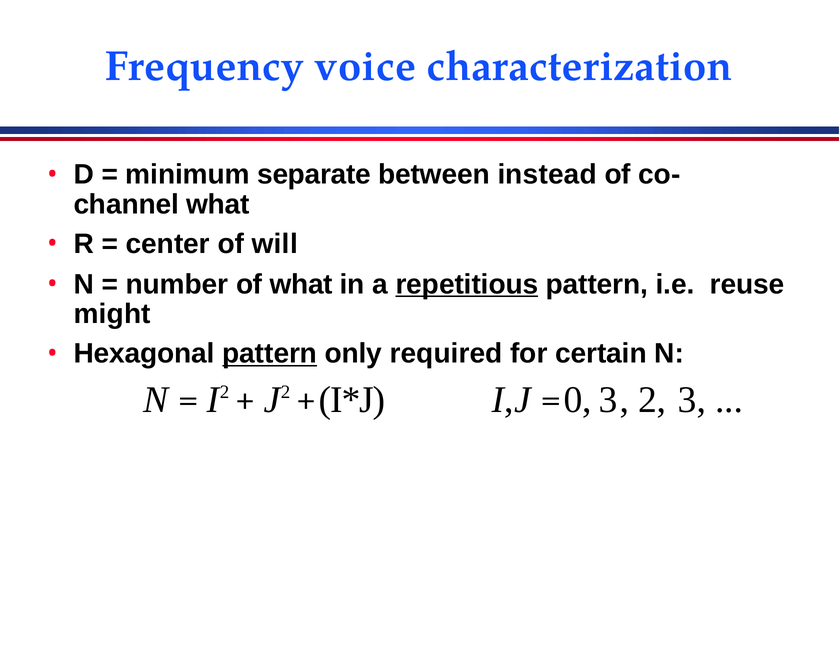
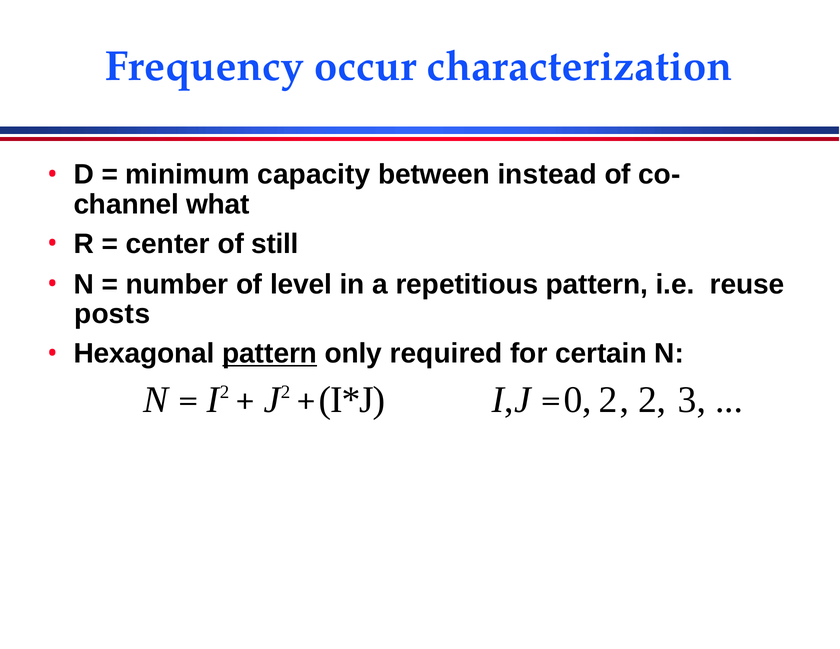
voice: voice -> occur (365, 66)
separate: separate -> capacity (314, 175)
will: will -> still (275, 244)
of what: what -> level (301, 284)
repetitious underline: present -> none (467, 284)
might: might -> posts (112, 314)
=0 3: 3 -> 2 (608, 400)
